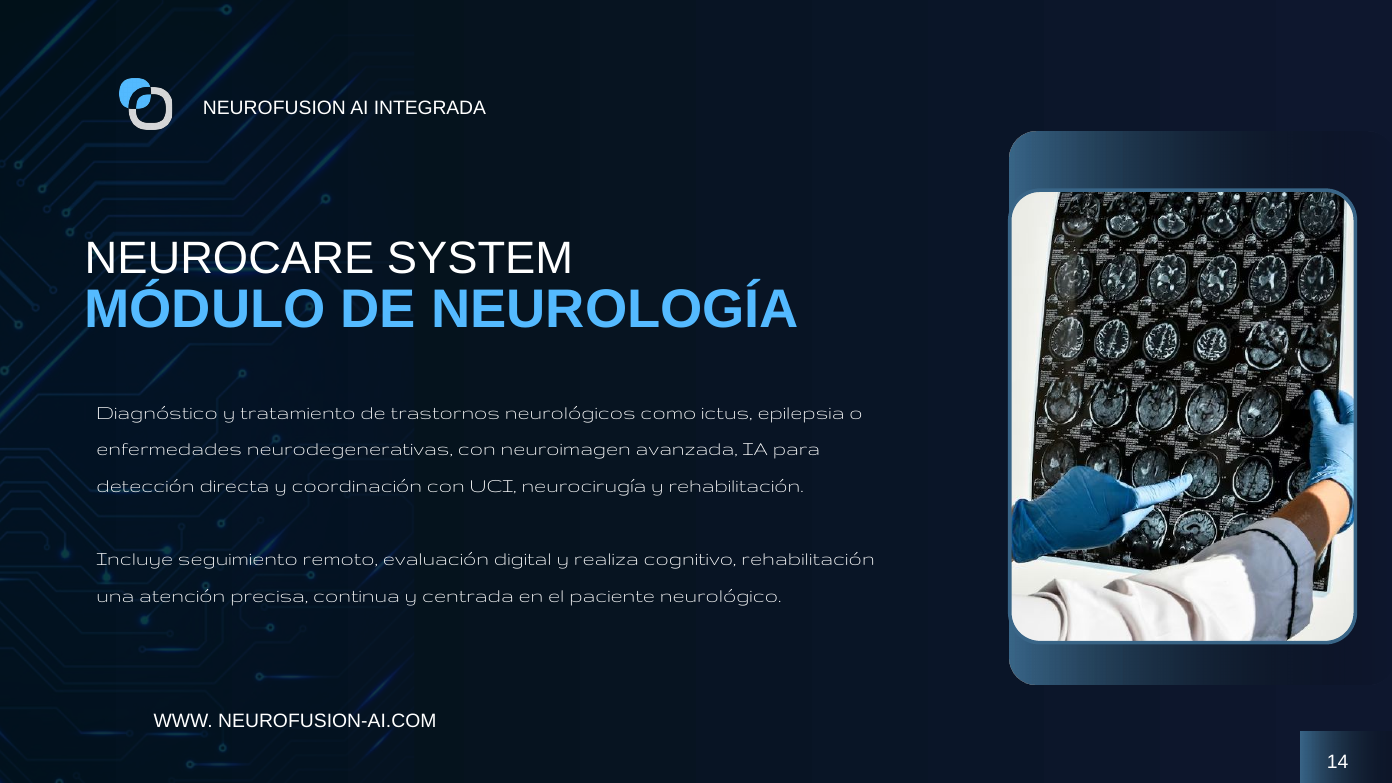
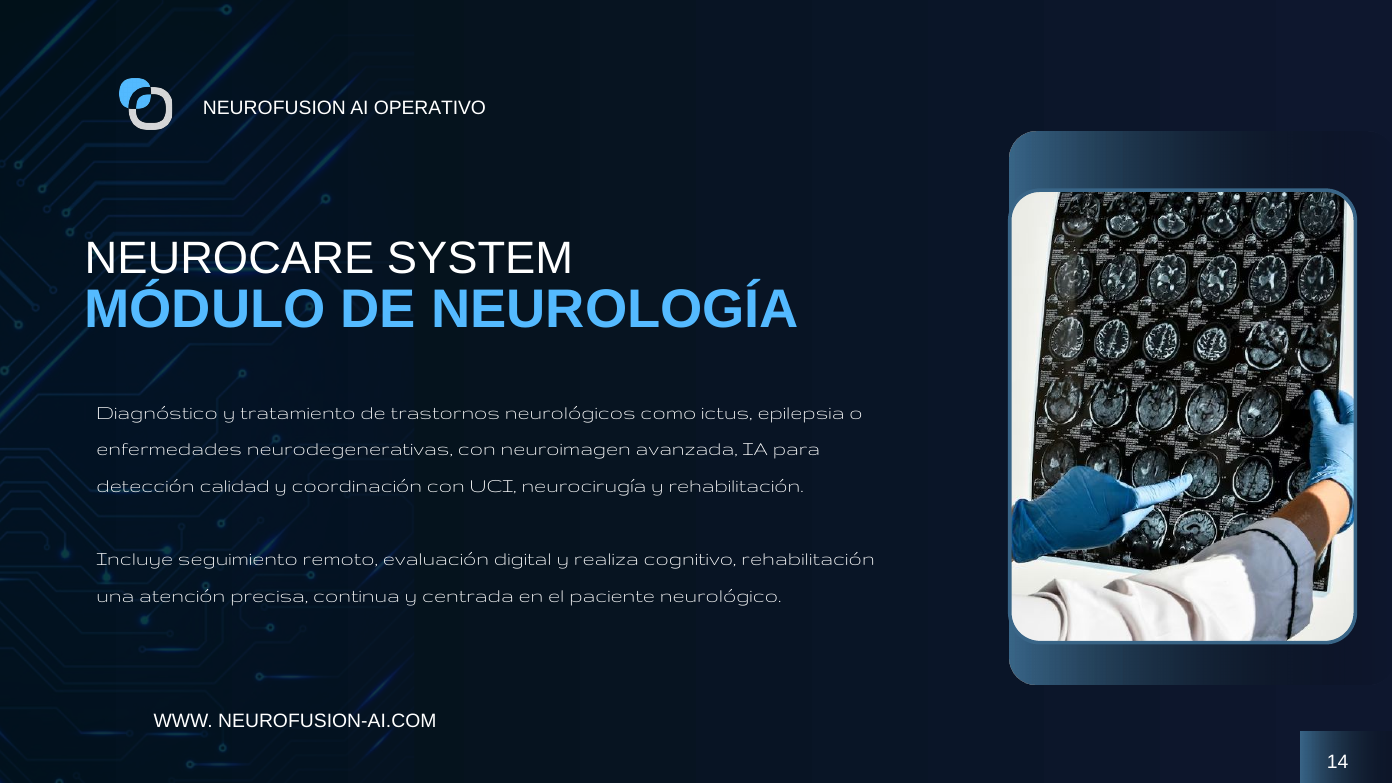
INTEGRADA: INTEGRADA -> OPERATIVO (430, 109)
directa: directa -> calidad (235, 485)
